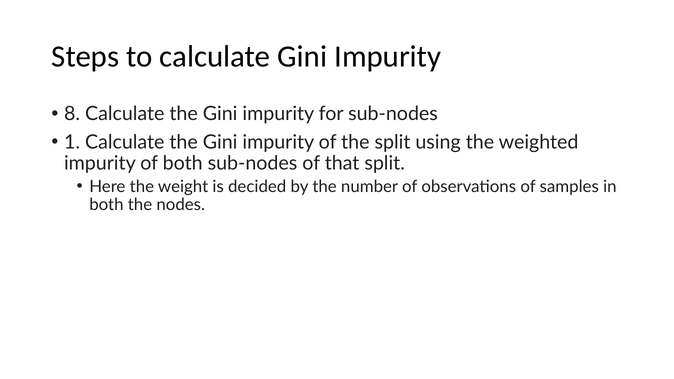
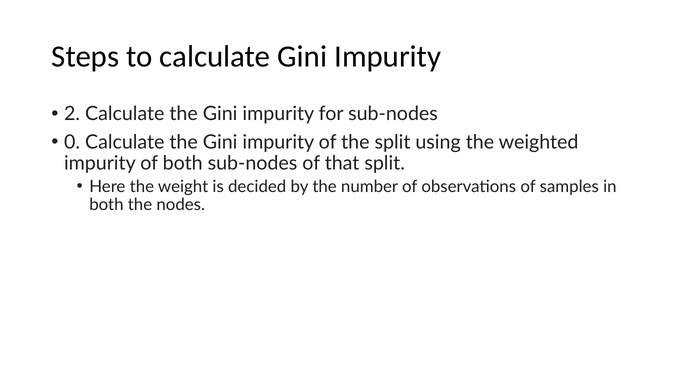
8: 8 -> 2 (72, 114)
1: 1 -> 0 (72, 142)
